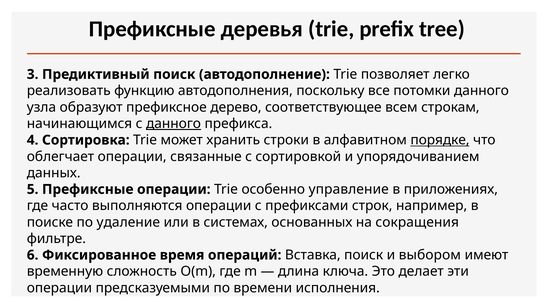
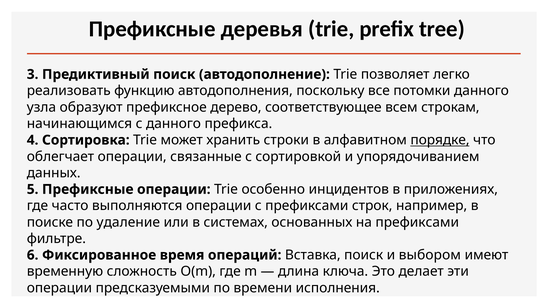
данного underline: present -> none (173, 124)
управление: управление -> инцидентов (349, 189)
на сокращения: сокращения -> префиксами (417, 222)
